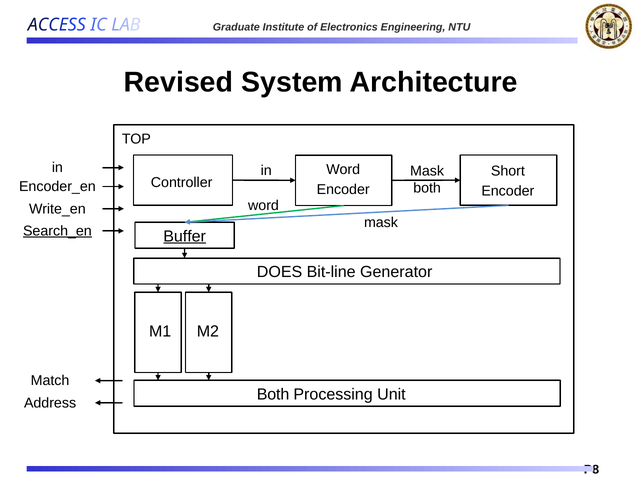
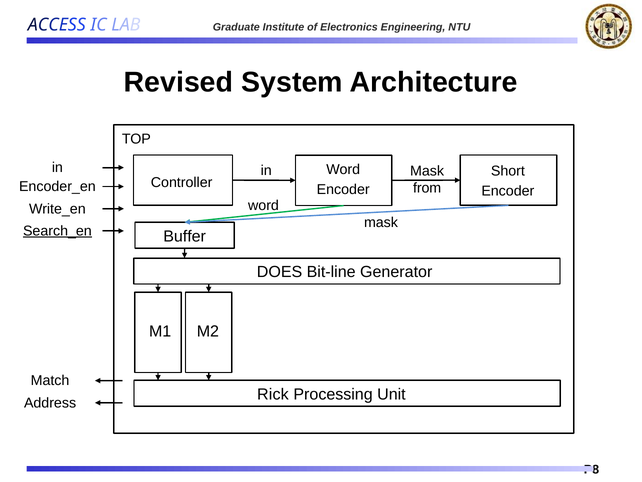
both: both -> from (427, 188)
Buffer underline: present -> none (185, 236)
Both: Both -> Rick (273, 394)
